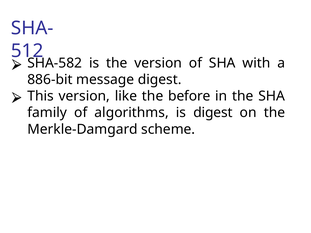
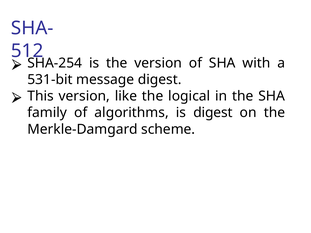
SHA-582: SHA-582 -> SHA-254 (55, 63)
886-bit: 886-bit -> 531-bit (50, 80)
before: before -> logical (189, 96)
